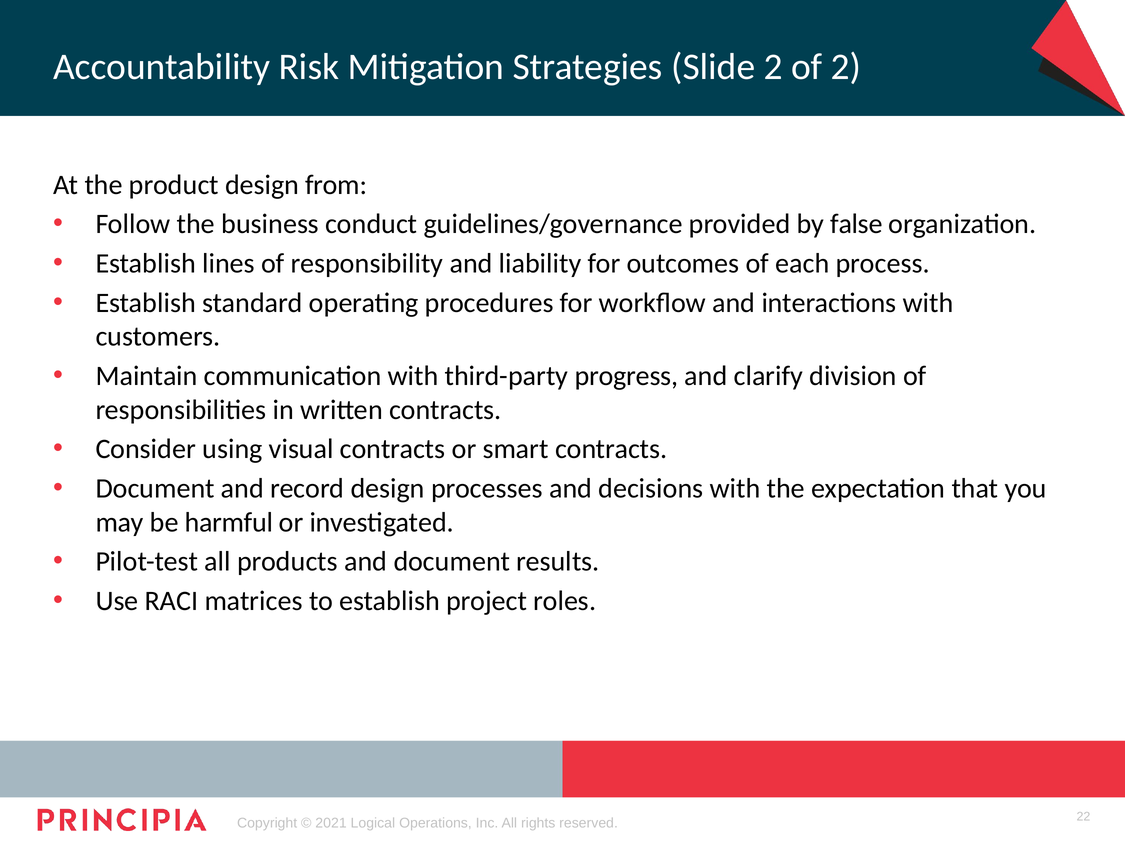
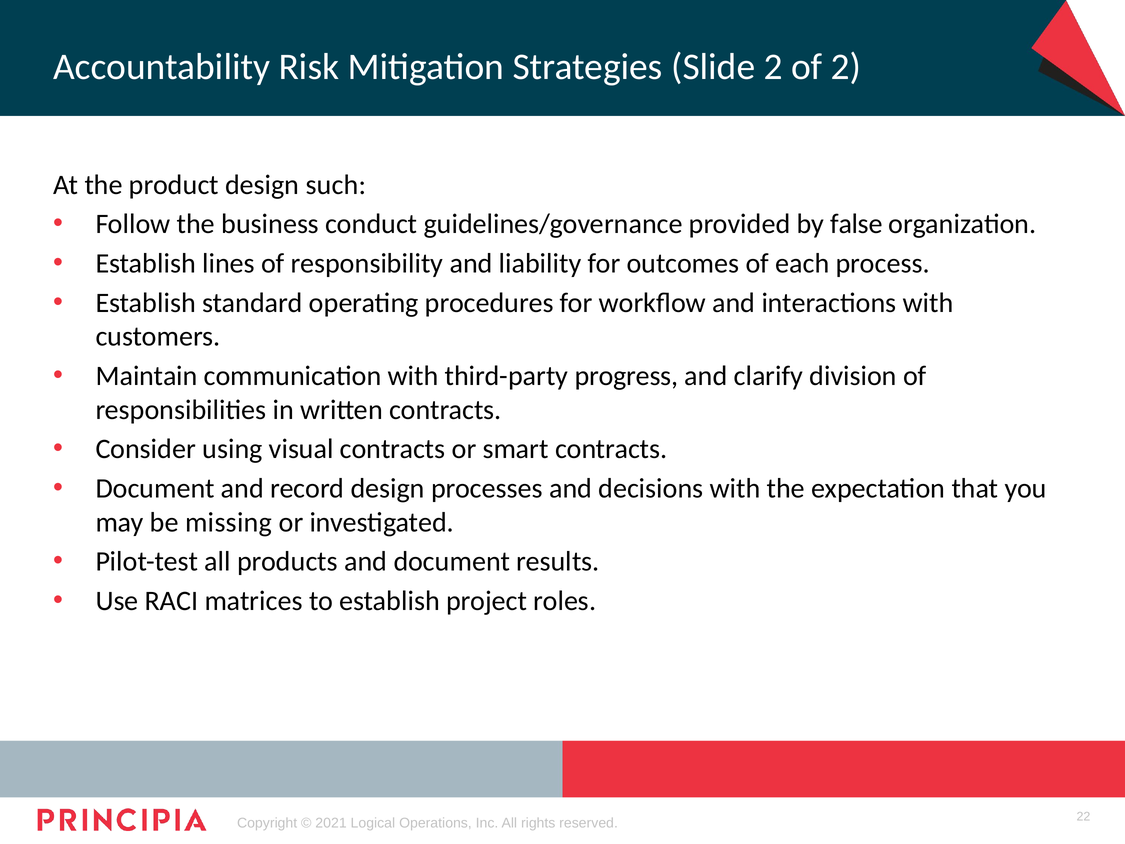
from: from -> such (336, 185)
harmful: harmful -> missing (229, 522)
